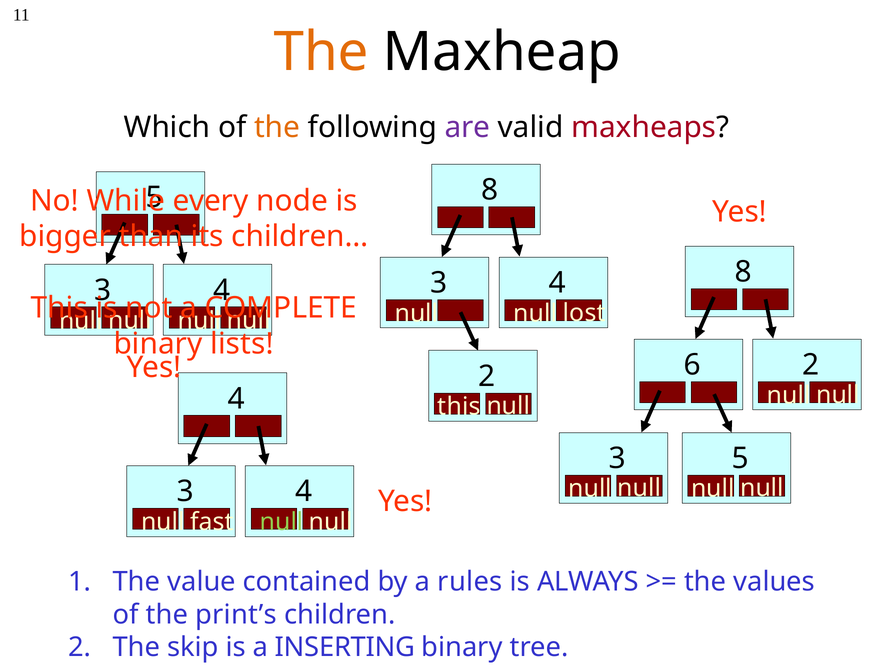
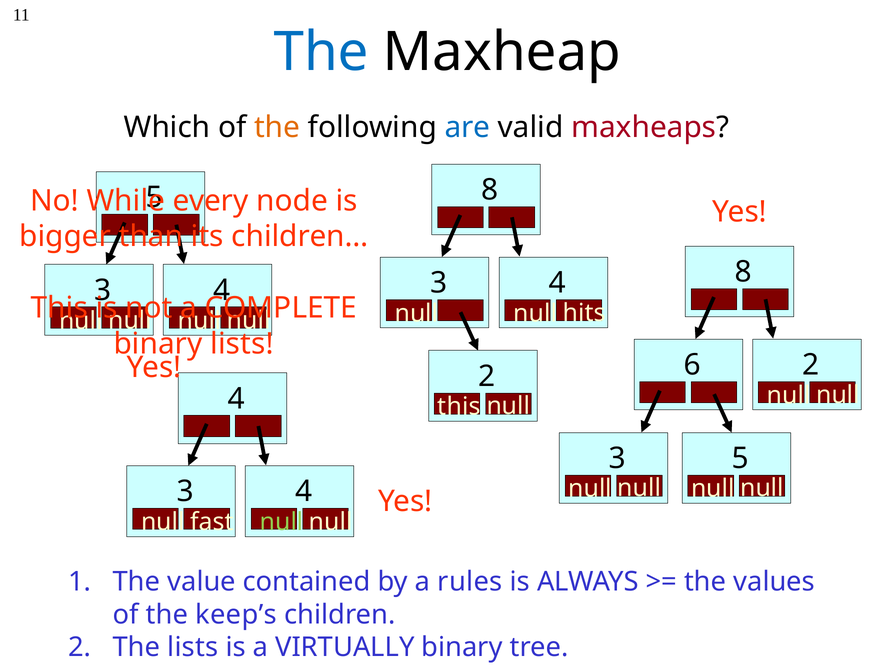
The colour: orange -> blue (321, 52)
are colour: purple -> blue (467, 128)
lost: lost -> hits (584, 313)
print’s: print’s -> keep’s (236, 615)
The skip: skip -> lists (193, 648)
INSERTING: INSERTING -> VIRTUALLY (345, 648)
